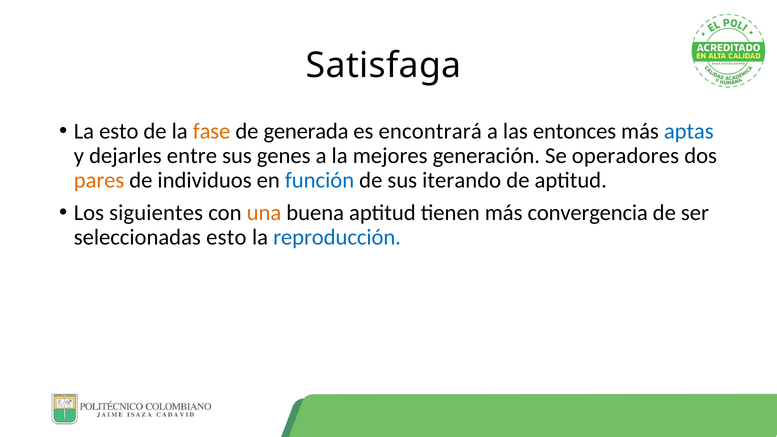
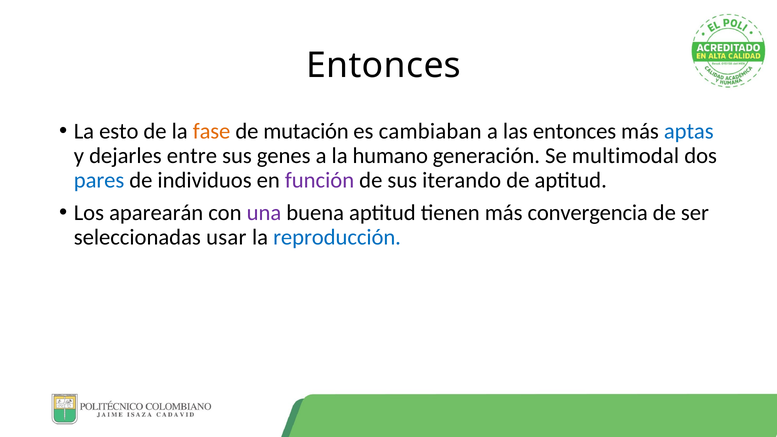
Satisfaga: Satisfaga -> Entonces (384, 65)
generada: generada -> mutación (306, 131)
encontrará: encontrará -> cambiaban (430, 131)
mejores: mejores -> humano (390, 156)
operadores: operadores -> multimodal (625, 156)
pares colour: orange -> blue (99, 180)
función colour: blue -> purple (320, 180)
siguientes: siguientes -> aparearán (156, 213)
una colour: orange -> purple (264, 213)
seleccionadas esto: esto -> usar (226, 237)
